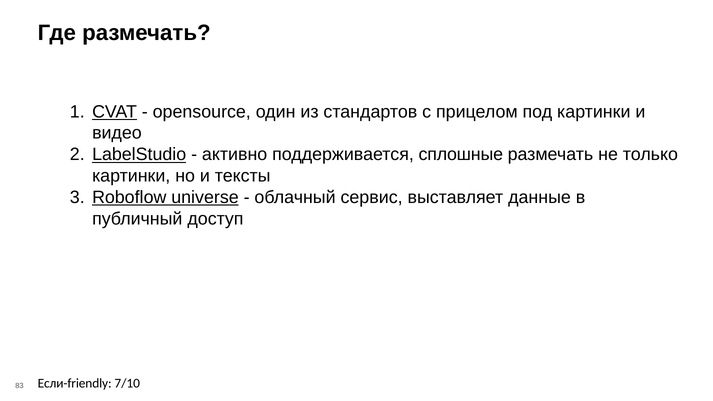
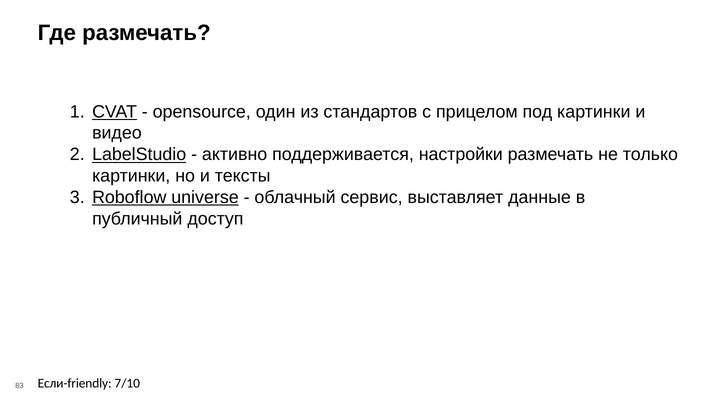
сплошные: сплошные -> настройки (461, 155)
